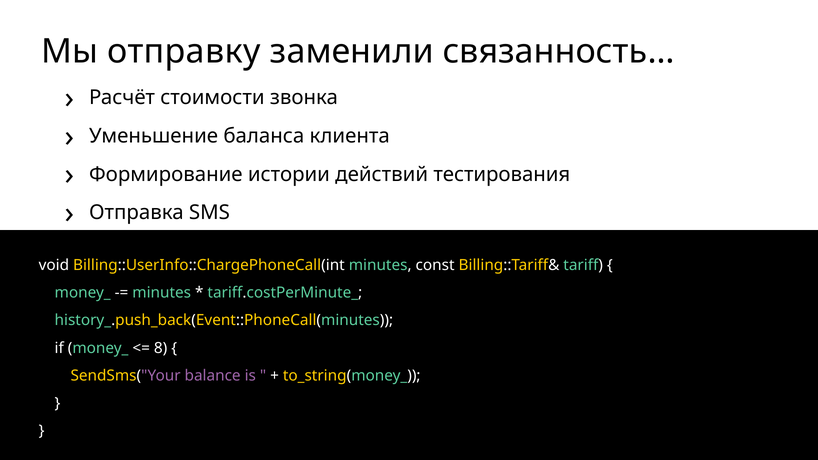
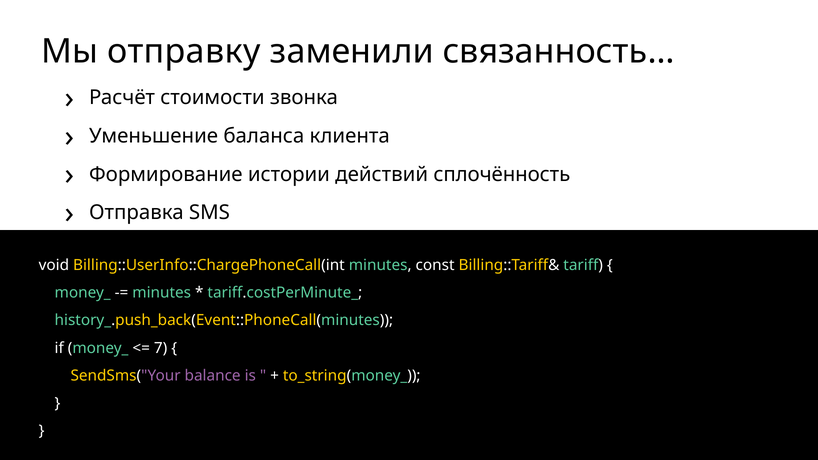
тестирования: тестирования -> сплочённость (502, 174)
8: 8 -> 7 (161, 348)
